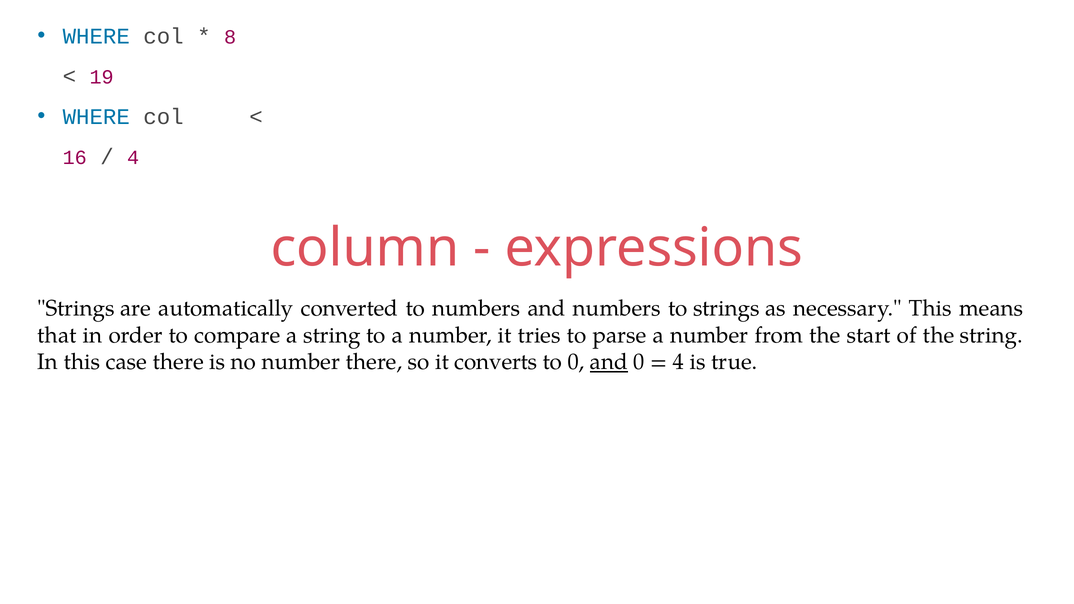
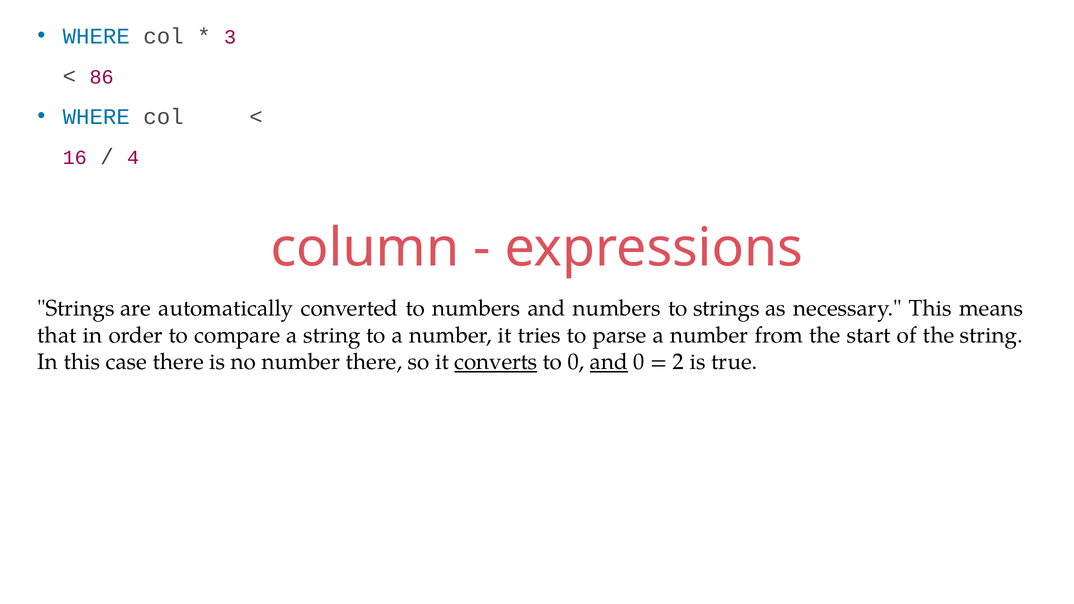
8: 8 -> 3 (230, 37)
19: 19 -> 86 (102, 77)
converts underline: none -> present (496, 362)
4: 4 -> 2 (678, 362)
